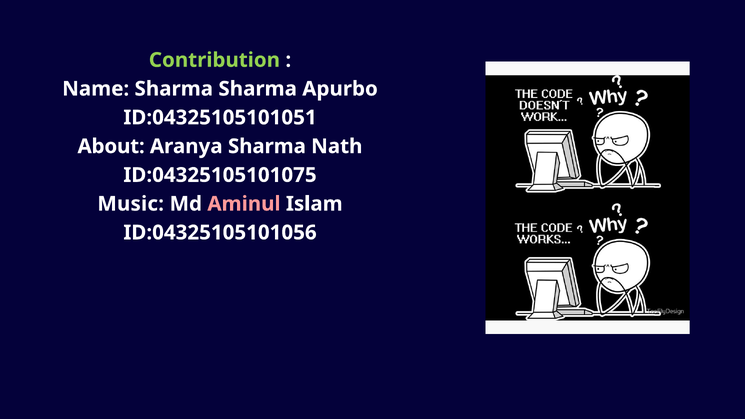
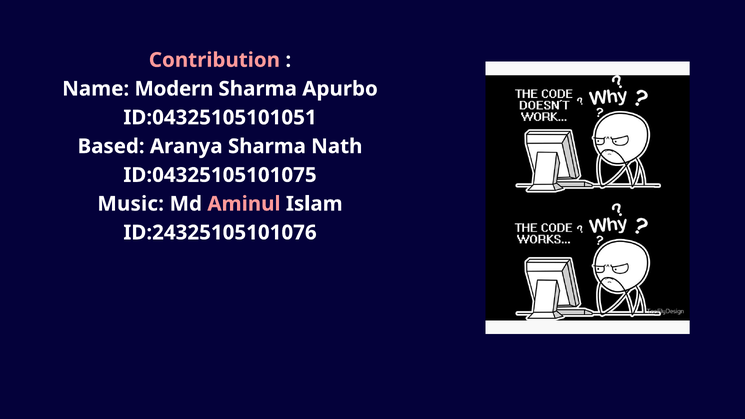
Contribution colour: light green -> pink (214, 60)
Name Sharma: Sharma -> Modern (174, 89)
About: About -> Based (111, 146)
ID:04325105101056: ID:04325105101056 -> ID:24325105101076 (220, 233)
